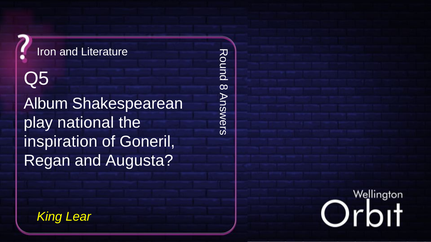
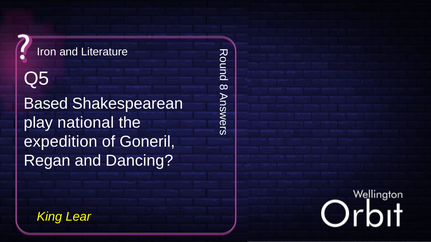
Album: Album -> Based (46, 104)
inspiration: inspiration -> expedition (61, 142)
Augusta: Augusta -> Dancing (139, 161)
